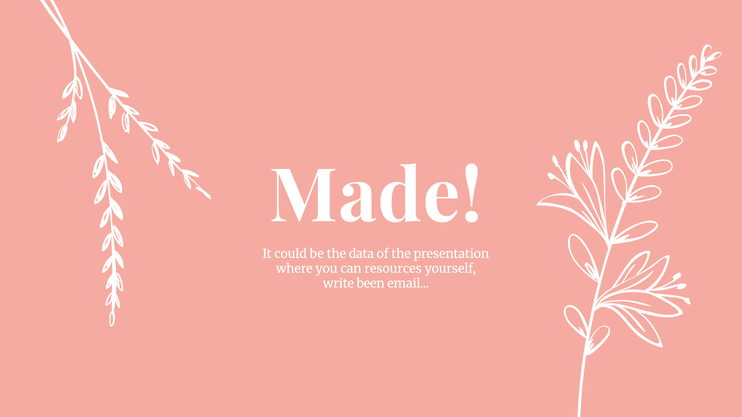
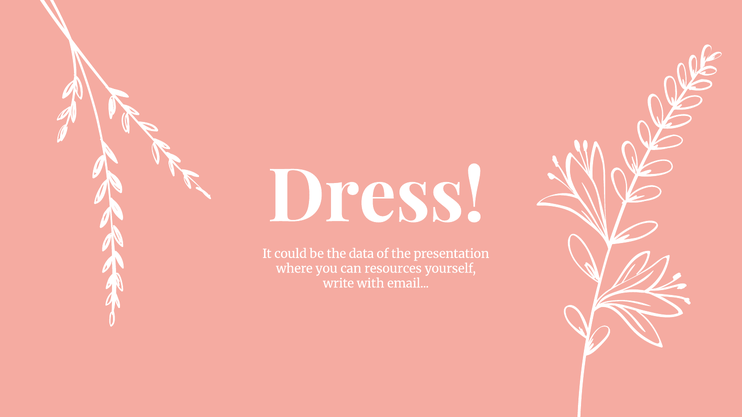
Made: Made -> Dress (376, 197)
been: been -> with (370, 284)
